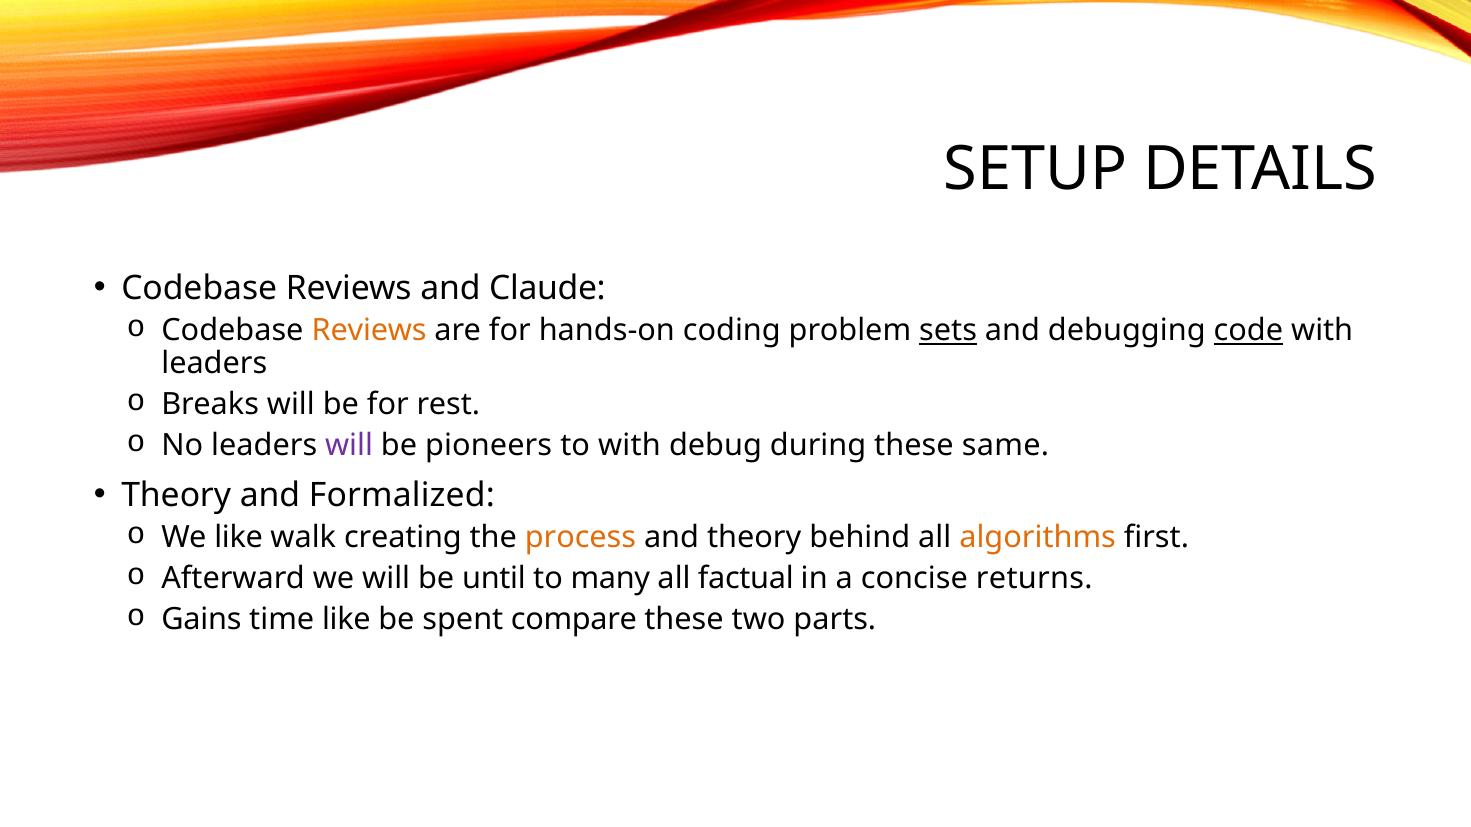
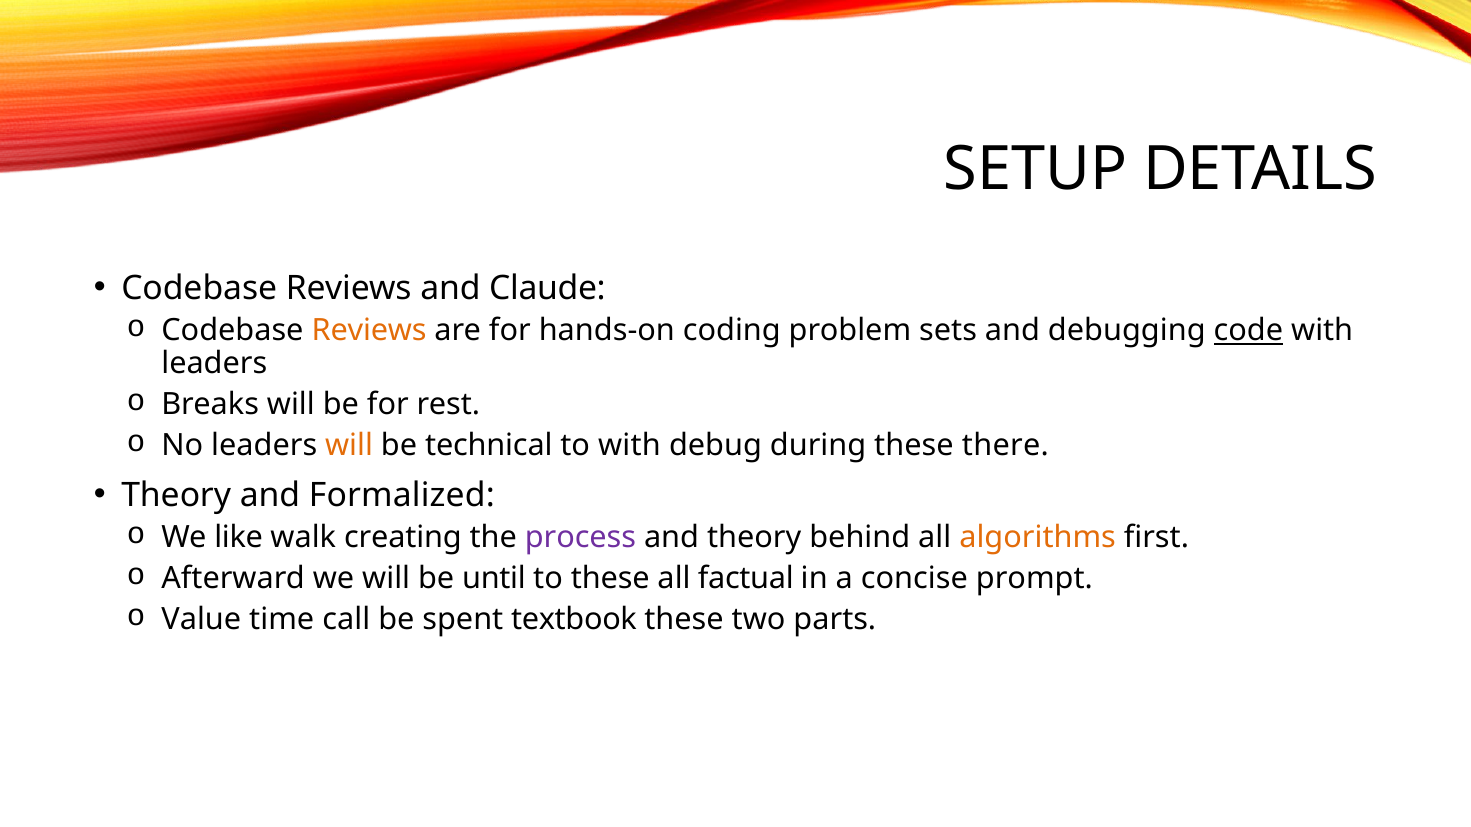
sets underline: present -> none (948, 331)
will colour: purple -> orange (349, 445)
pioneers: pioneers -> technical (489, 445)
same: same -> there (1005, 445)
process colour: orange -> purple (580, 538)
to many: many -> these (610, 579)
returns: returns -> prompt (1034, 579)
Gains: Gains -> Value (201, 619)
time like: like -> call (346, 619)
compare: compare -> textbook (574, 619)
